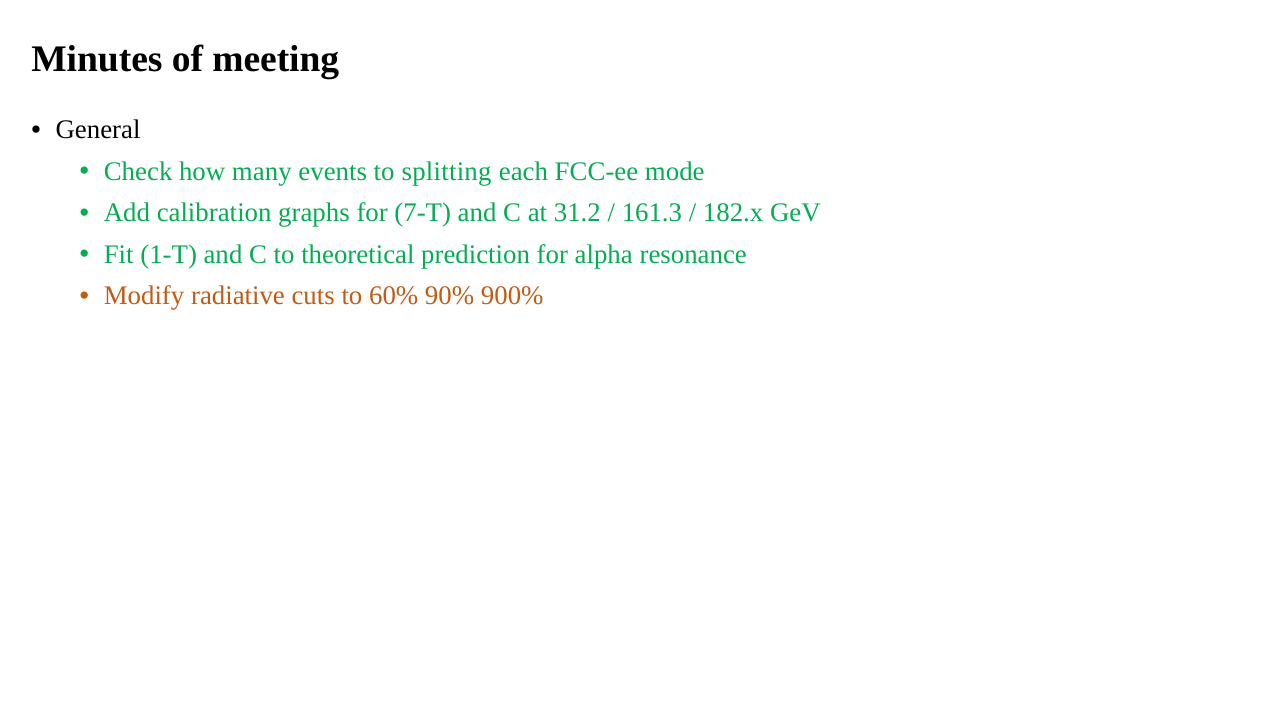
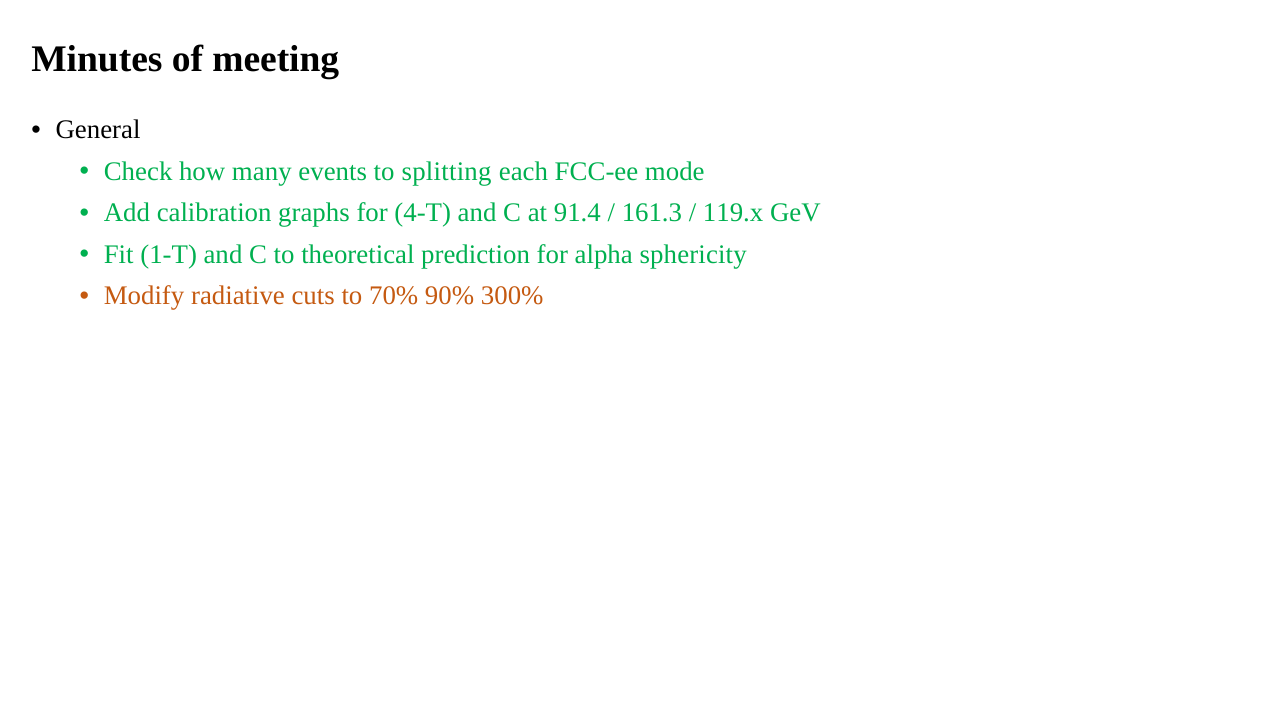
7-T: 7-T -> 4-T (423, 213)
31.2: 31.2 -> 91.4 (577, 213)
182.x: 182.x -> 119.x (733, 213)
resonance: resonance -> sphericity (693, 254)
60%: 60% -> 70% (394, 296)
900%: 900% -> 300% (512, 296)
